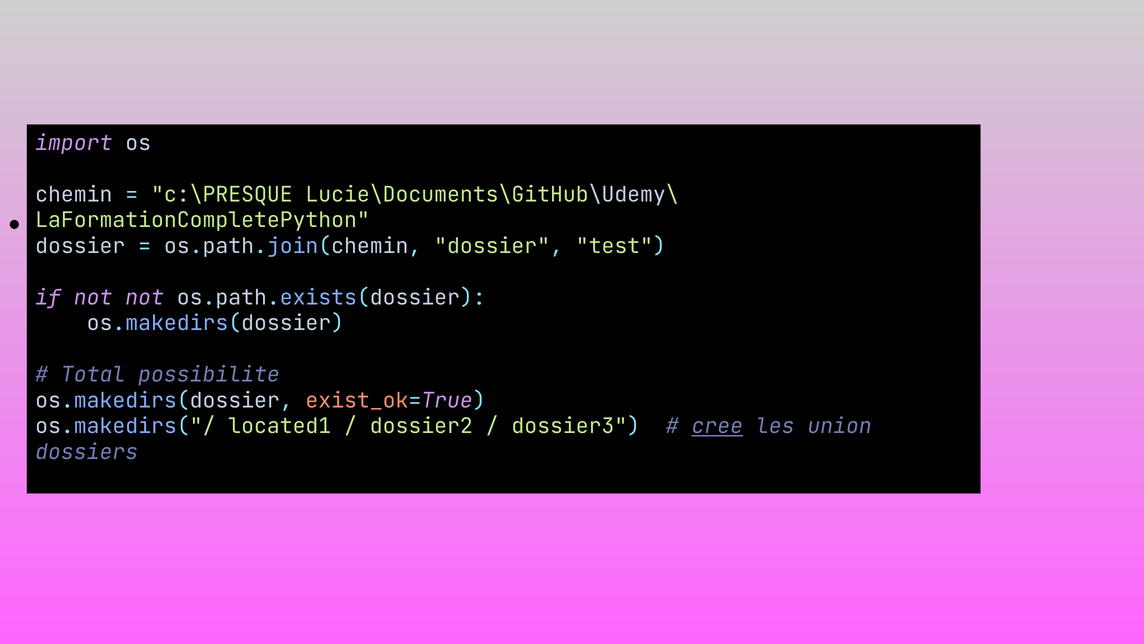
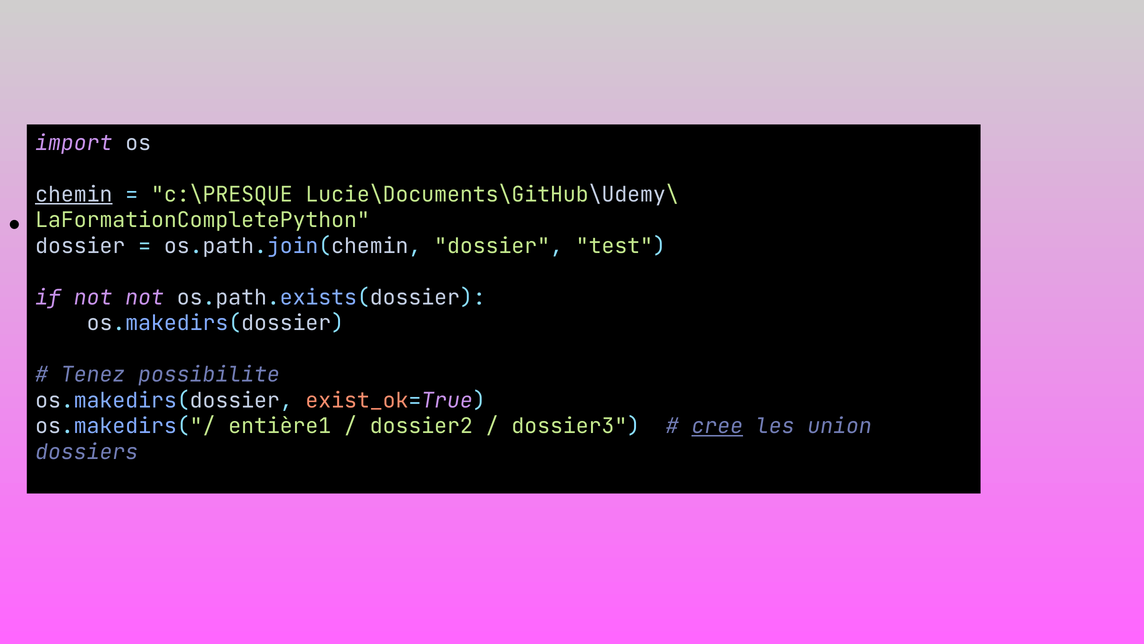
chemin underline: none -> present (74, 194)
Total: Total -> Tenez (93, 375)
located1: located1 -> entière1 (280, 426)
